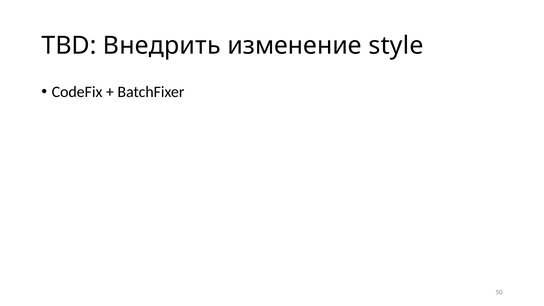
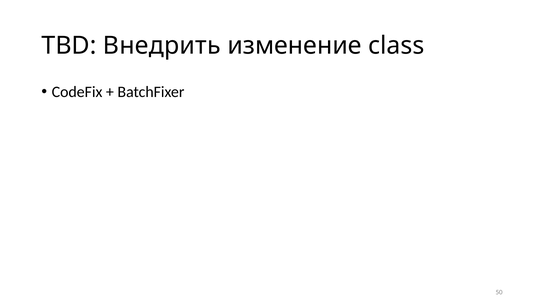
style: style -> class (396, 46)
